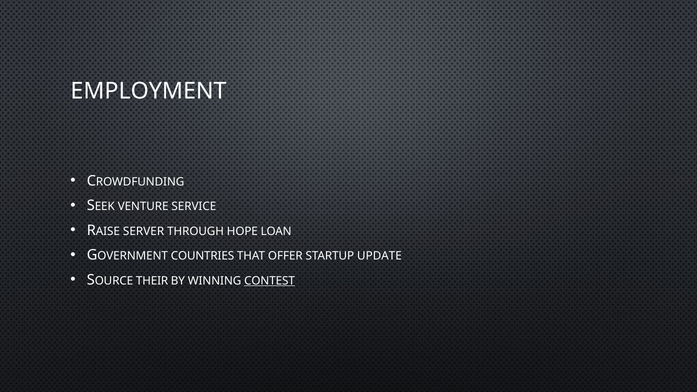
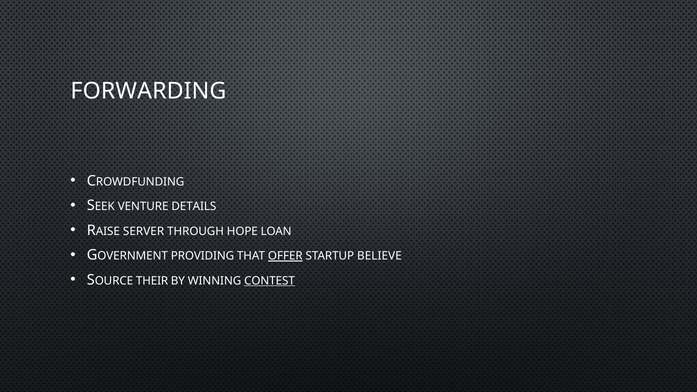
EMPLOYMENT: EMPLOYMENT -> FORWARDING (148, 91)
SERVICE: SERVICE -> DETAILS (194, 207)
COUNTRIES: COUNTRIES -> PROVIDING (202, 256)
OFFER underline: none -> present (285, 256)
UPDATE: UPDATE -> BELIEVE (379, 256)
